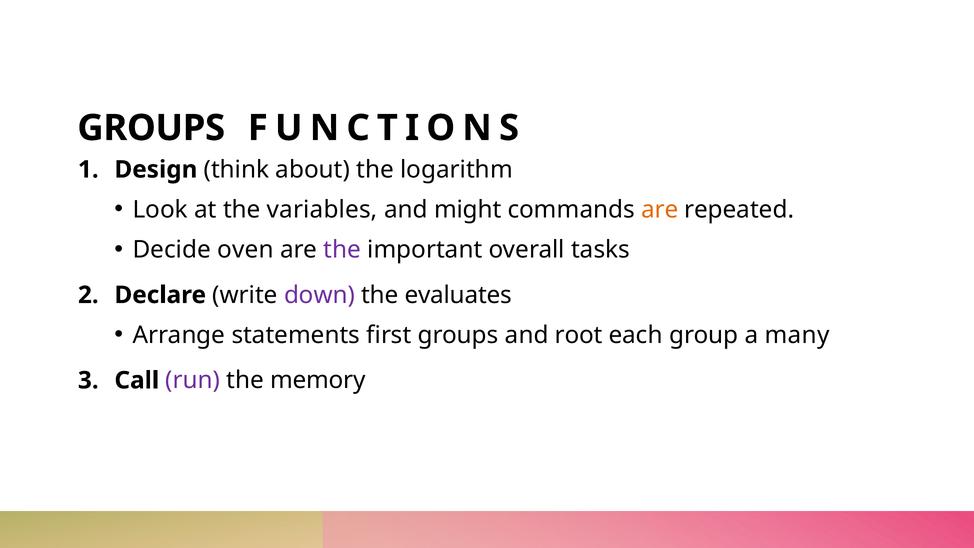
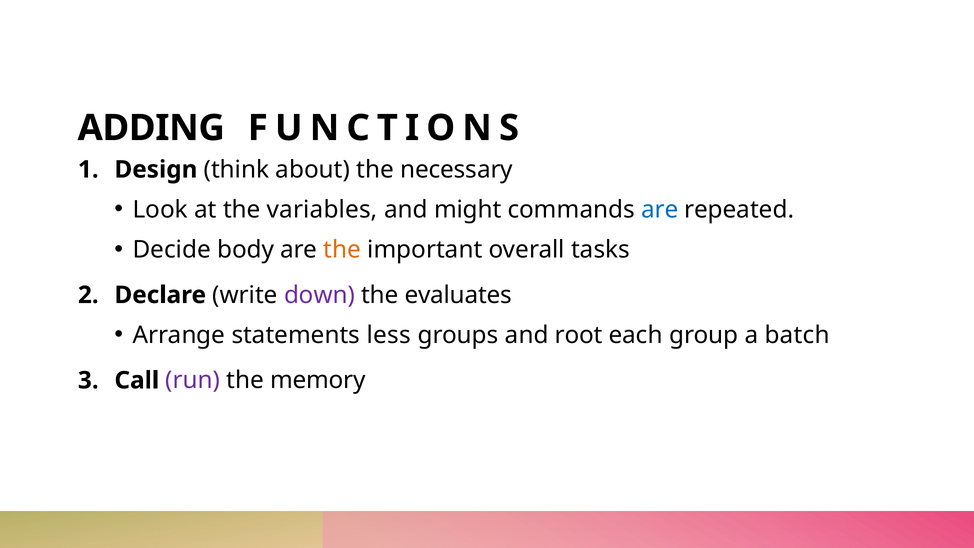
GROUPS: GROUPS -> ADDING (151, 128)
logarithm: logarithm -> necessary (457, 170)
are colour: orange -> blue (660, 210)
oven: oven -> body (246, 250)
the colour: purple -> orange (342, 250)
first: first -> less (389, 335)
many: many -> batch (797, 335)
